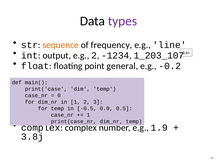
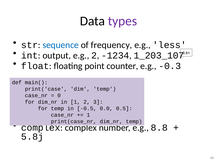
sequence colour: orange -> blue (61, 45)
line: line -> less (169, 45)
general: general -> counter (122, 66)
-0.2: -0.2 -> -0.3 (170, 66)
1.9: 1.9 -> 8.8 (159, 127)
3.8j: 3.8j -> 5.8j (32, 136)
